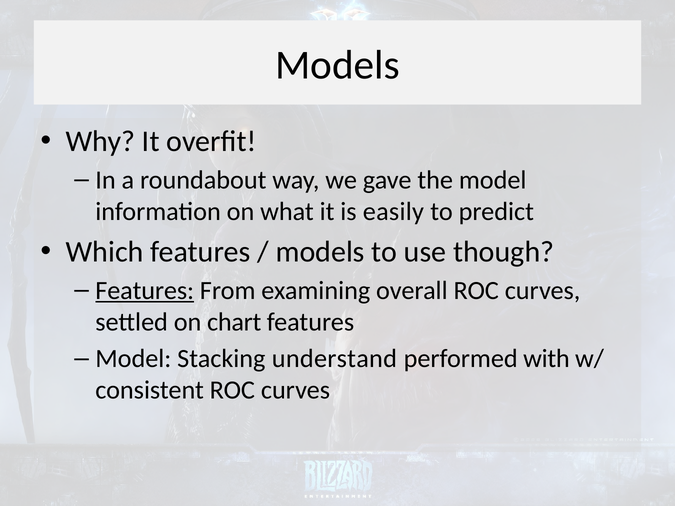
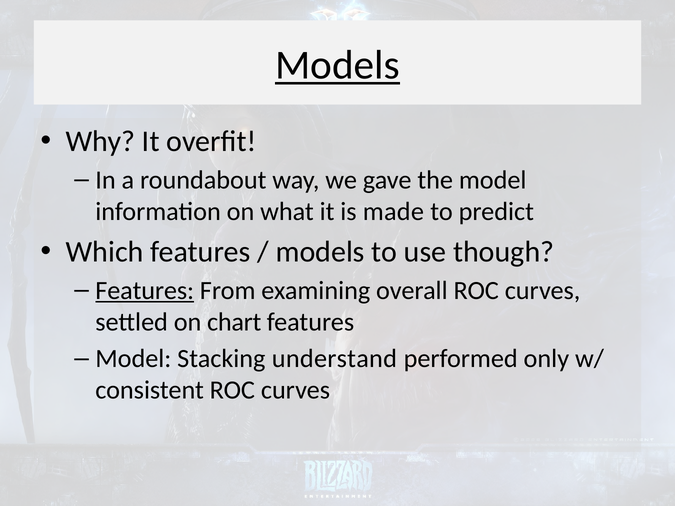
Models underline: none -> present (337, 65)
easily: easily -> made (393, 212)
with: with -> only (546, 359)
